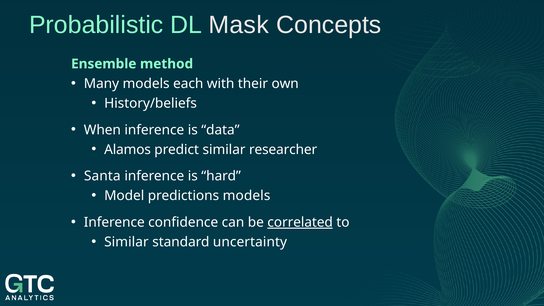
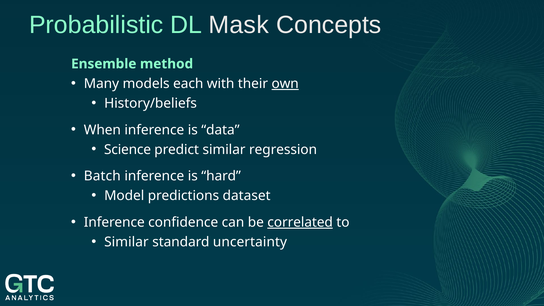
own underline: none -> present (285, 84)
Alamos: Alamos -> Science (128, 150)
researcher: researcher -> regression (283, 150)
Santa: Santa -> Batch (102, 176)
predictions models: models -> dataset (247, 196)
